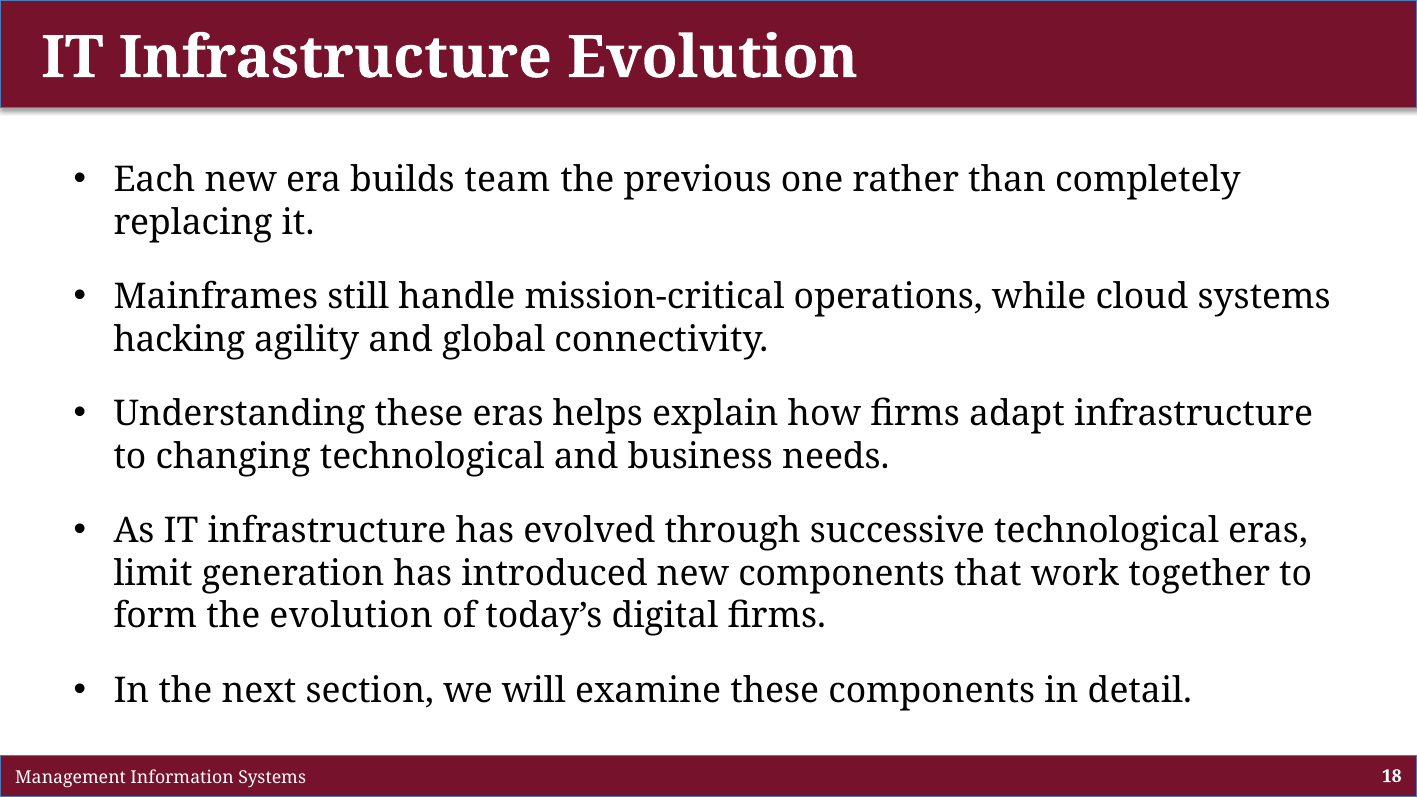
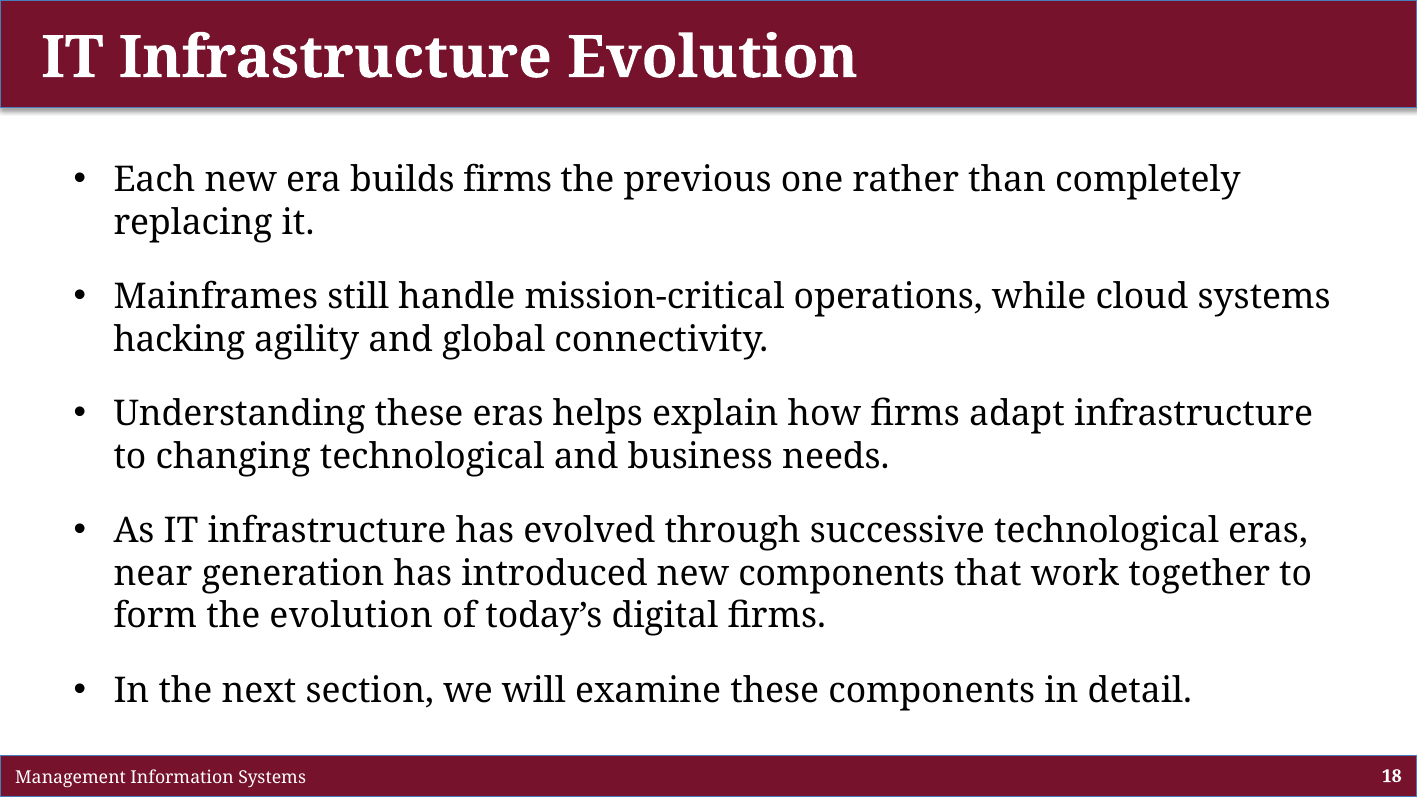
builds team: team -> firms (508, 180)
limit: limit -> near (153, 574)
